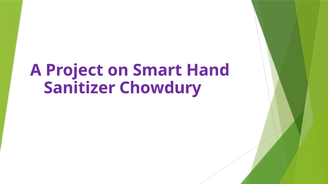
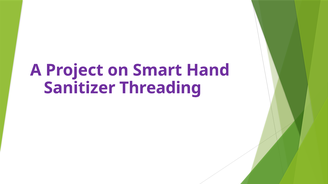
Chowdury: Chowdury -> Threading (160, 88)
